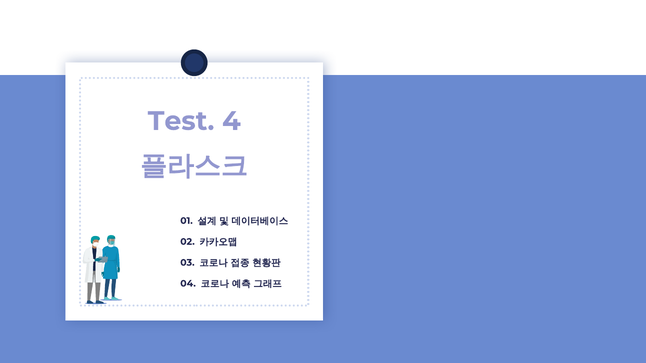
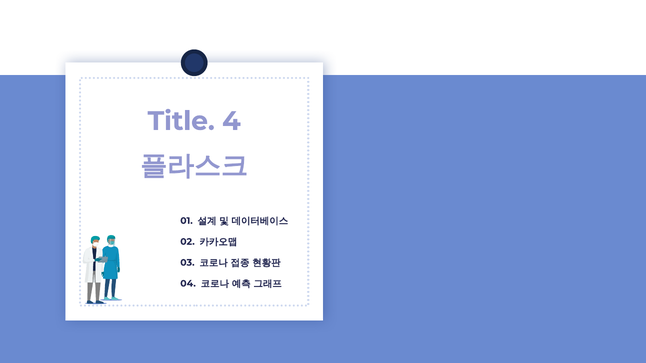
Test: Test -> Title (181, 121)
